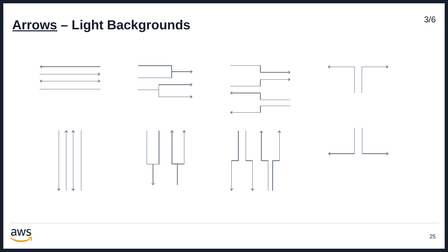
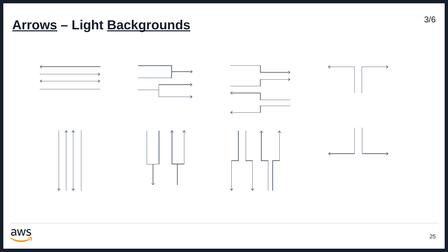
Backgrounds underline: none -> present (149, 25)
